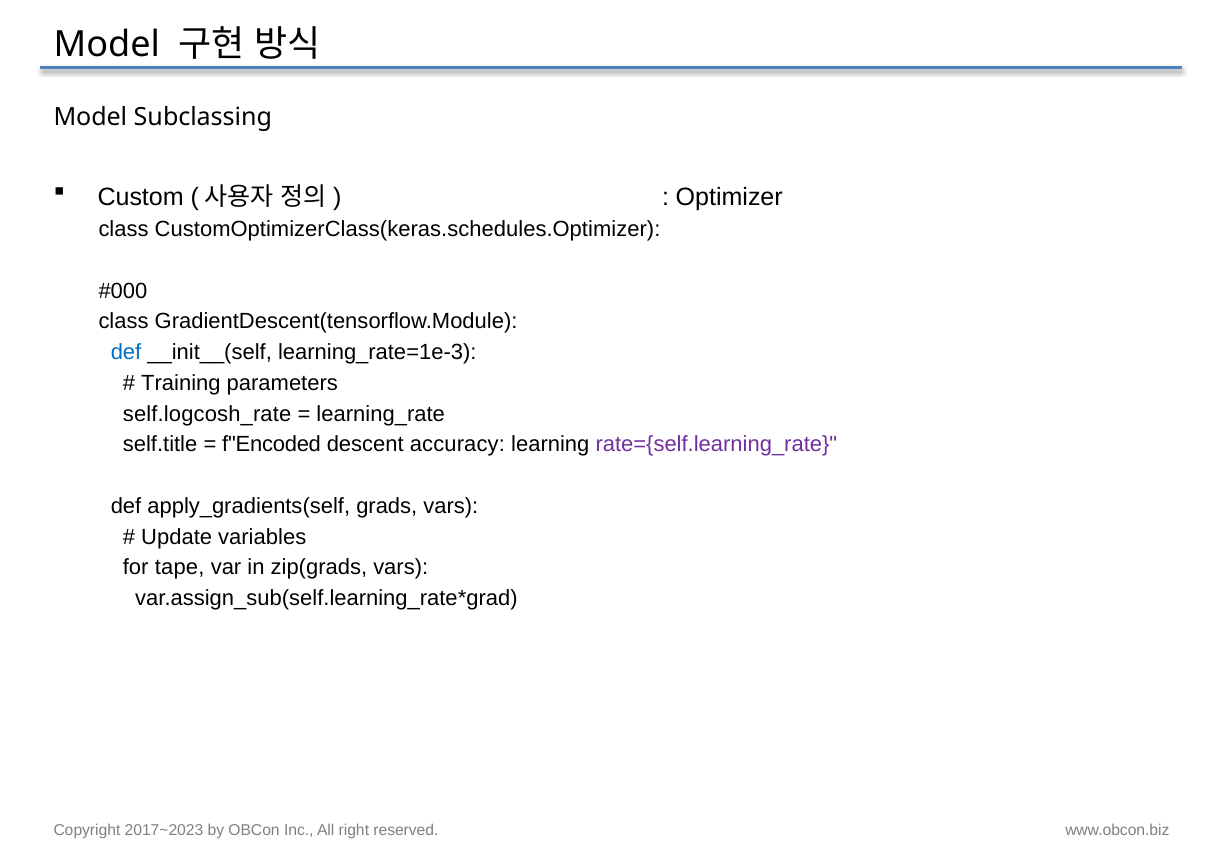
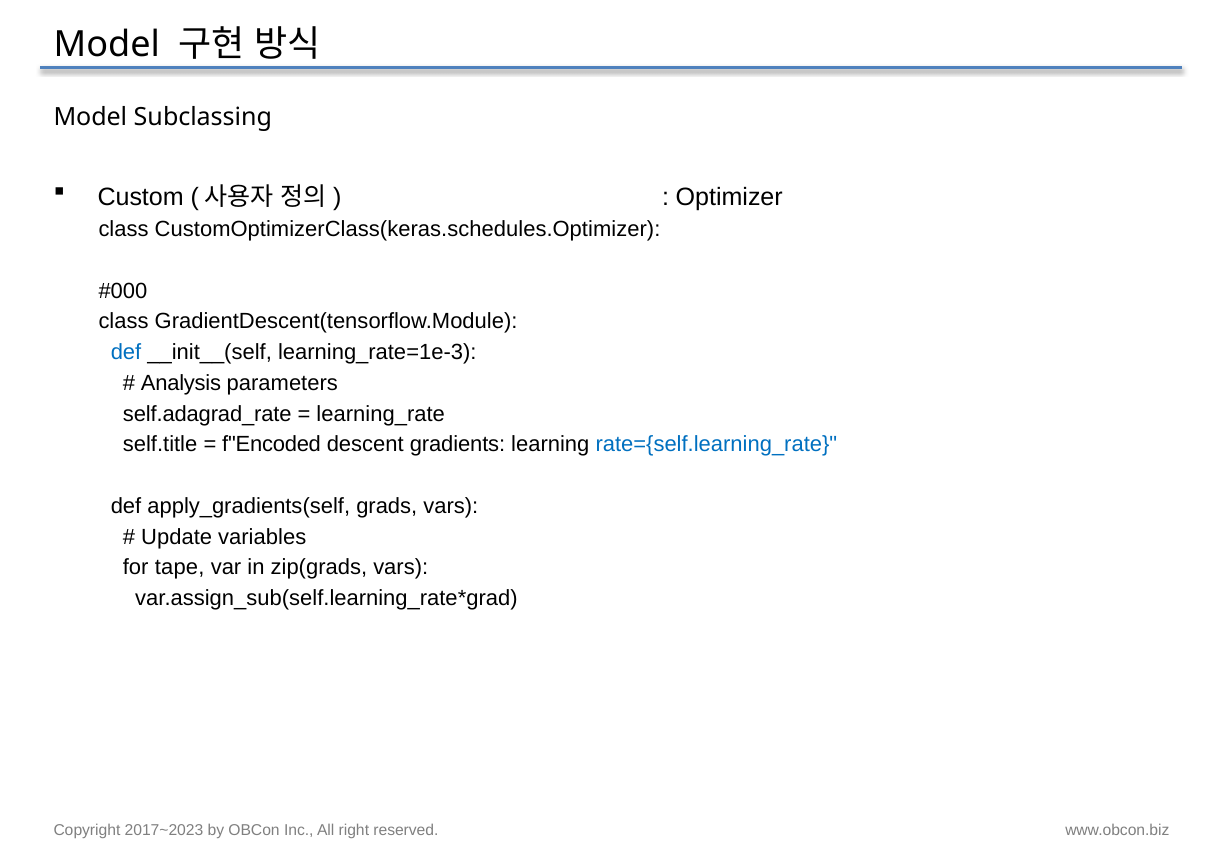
Training: Training -> Analysis (181, 383)
self.logcosh_rate: self.logcosh_rate -> self.adagrad_rate (207, 414)
accuracy: accuracy -> gradients (457, 444)
rate={self.learning_rate colour: purple -> blue (716, 444)
